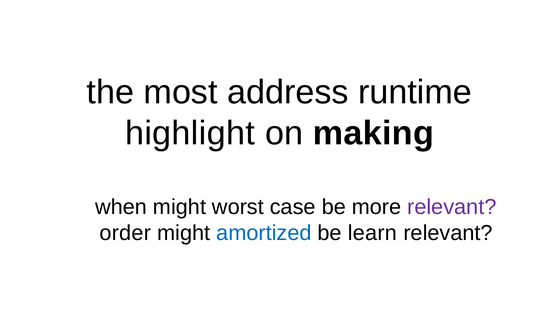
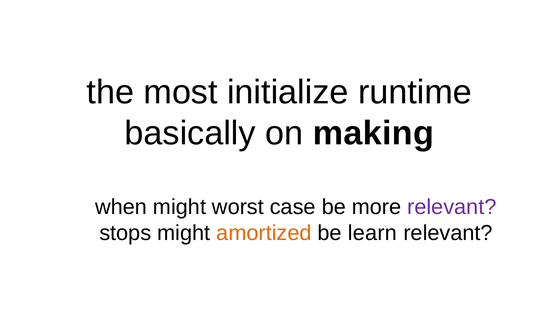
address: address -> initialize (288, 93)
highlight: highlight -> basically (190, 133)
order: order -> stops (125, 233)
amortized colour: blue -> orange (264, 233)
